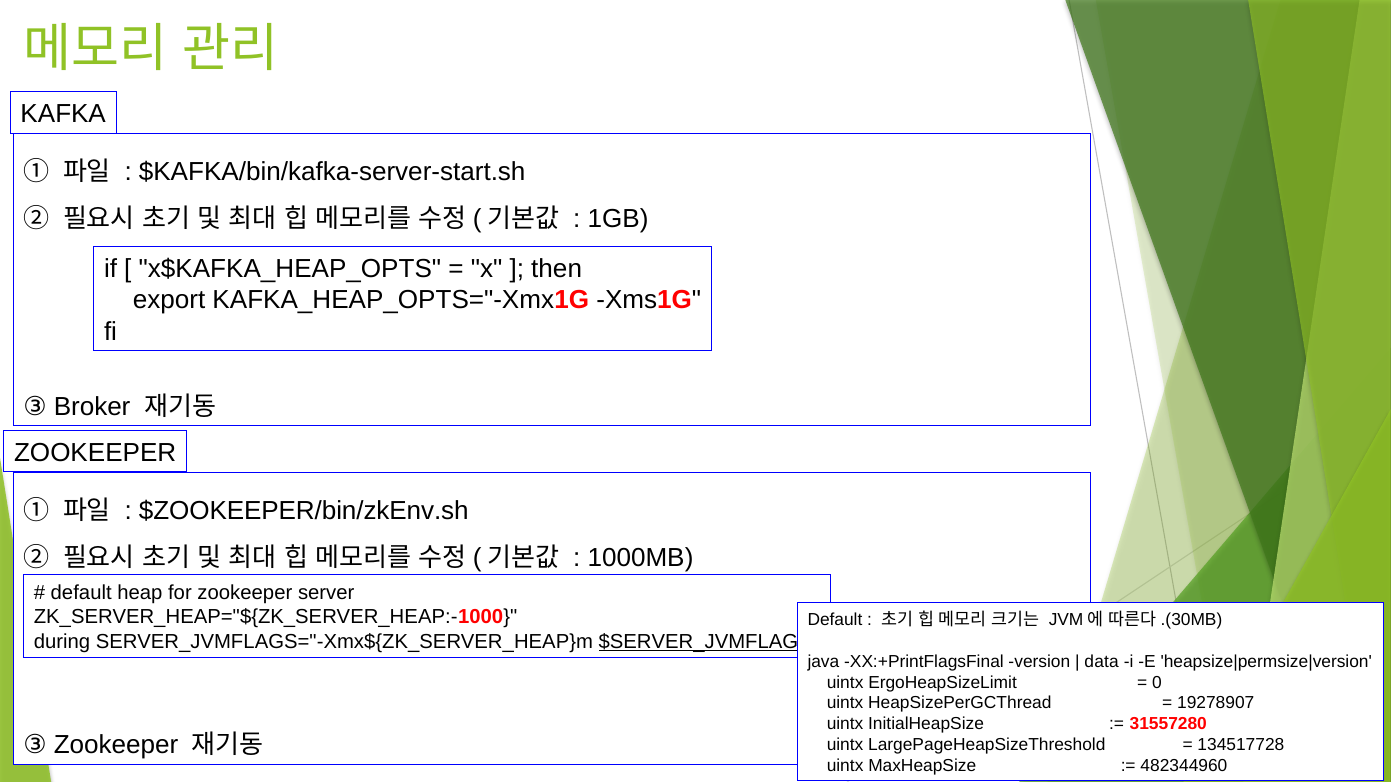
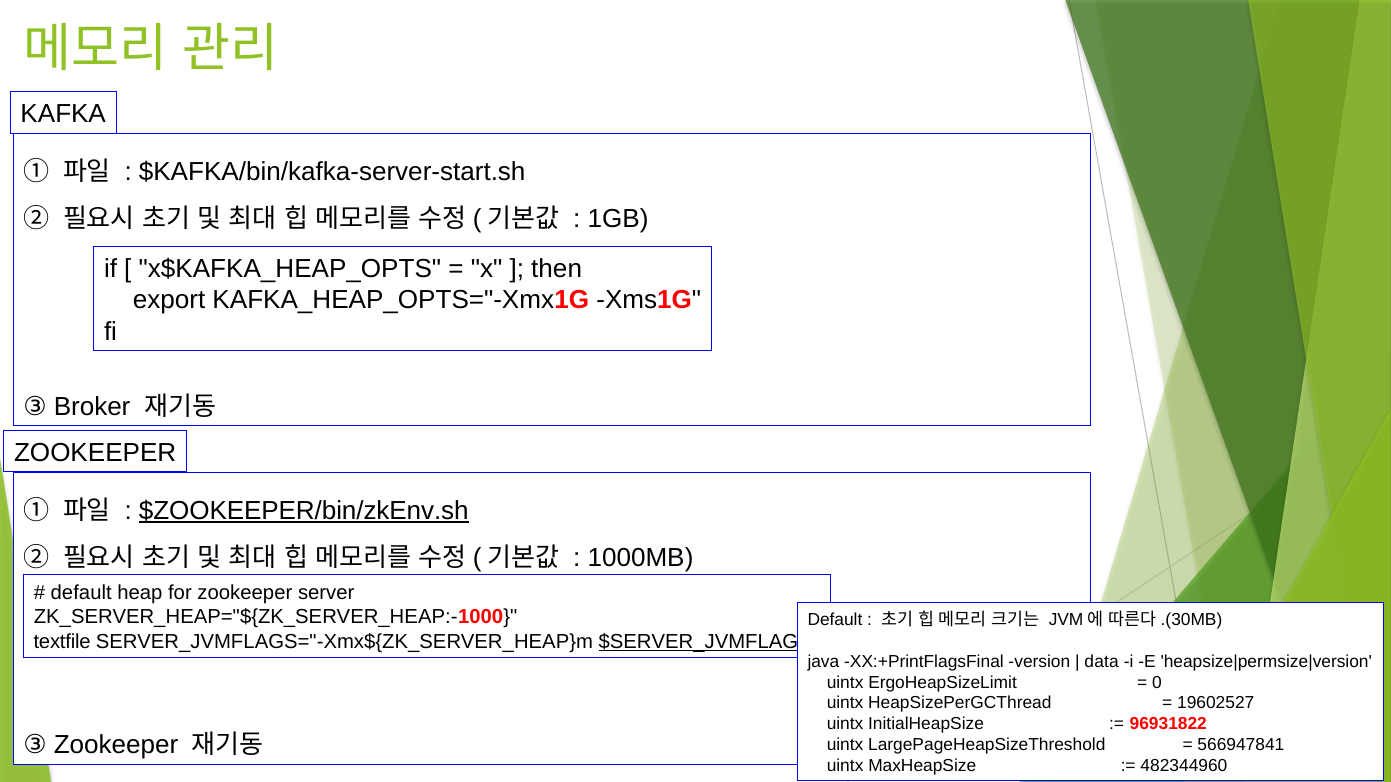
$ZOOKEEPER/bin/zkEnv.sh underline: none -> present (304, 511)
during: during -> textfile (62, 642)
19278907: 19278907 -> 19602527 (1216, 704)
31557280: 31557280 -> 96931822 (1168, 724)
134517728: 134517728 -> 566947841 (1241, 745)
